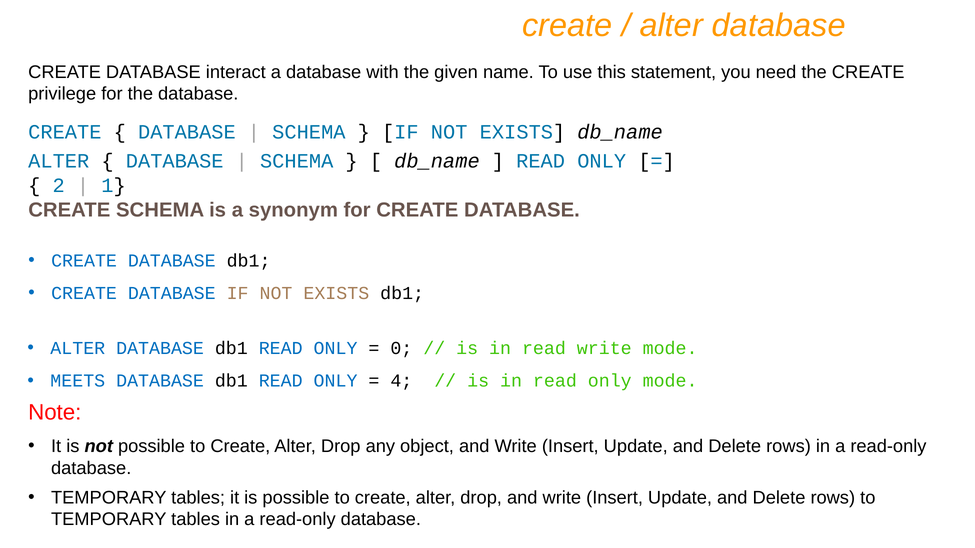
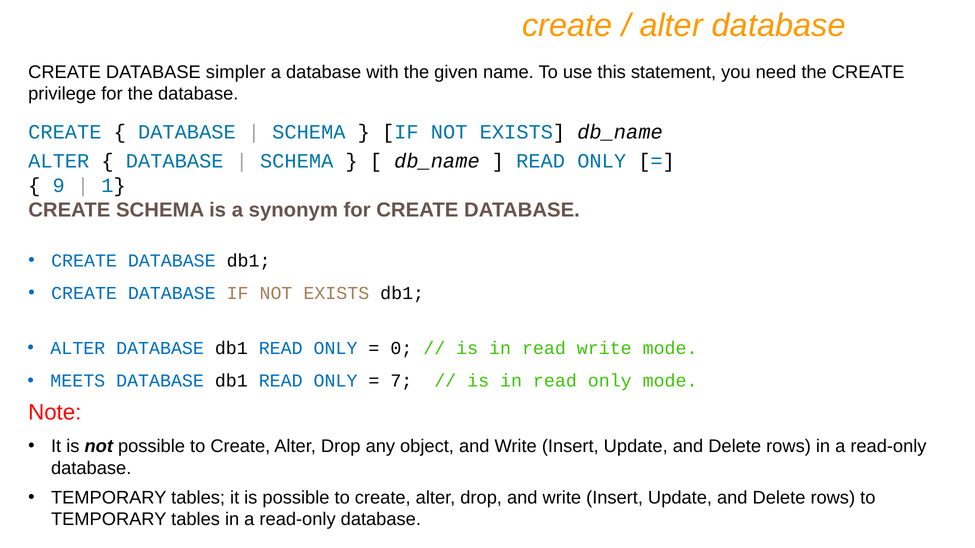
interact: interact -> simpler (236, 72)
2: 2 -> 9 (59, 186)
4: 4 -> 7 (401, 381)
